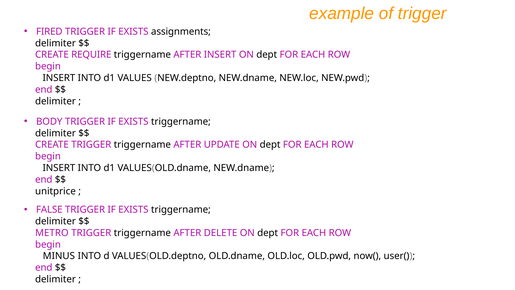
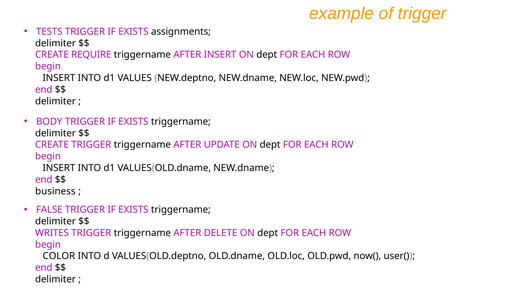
FIRED: FIRED -> TESTS (49, 32)
unitprice: unitprice -> business (55, 191)
METRO: METRO -> WRITES (52, 233)
MINUS: MINUS -> COLOR (59, 256)
